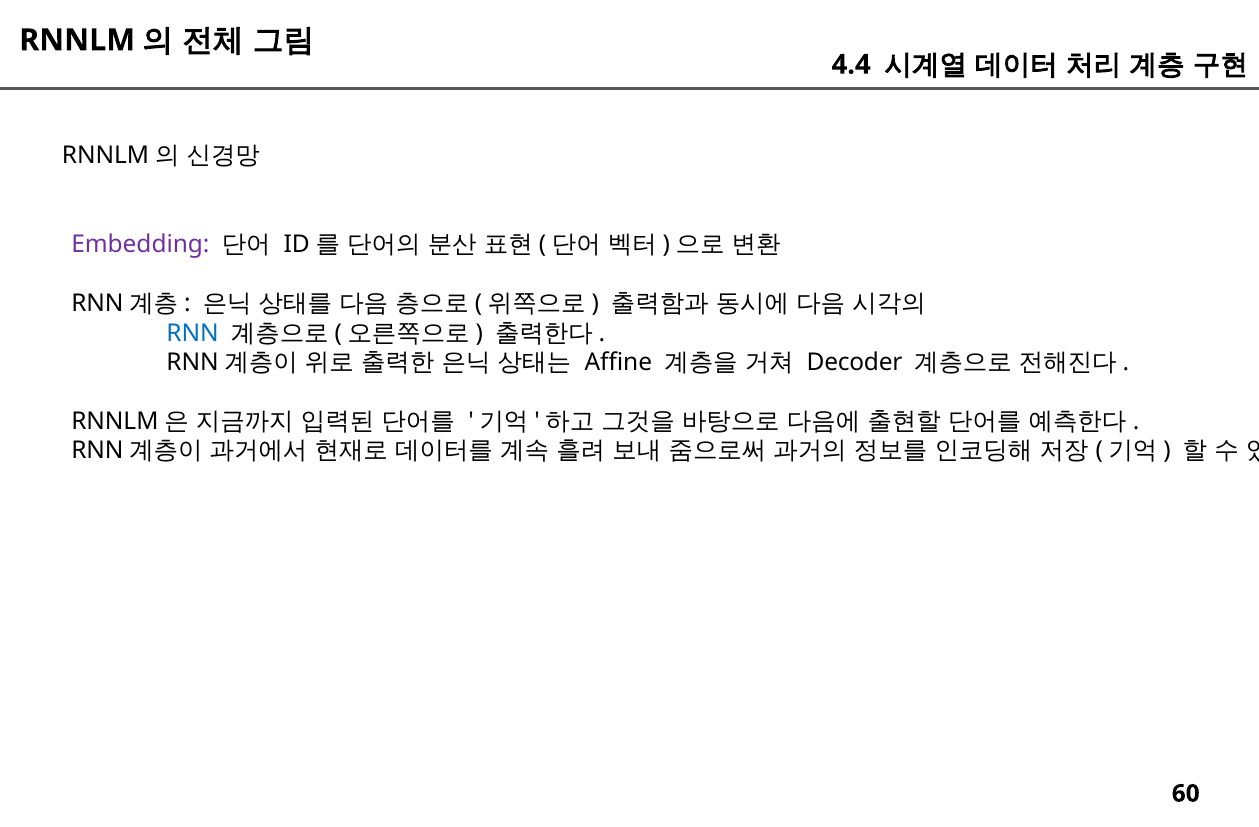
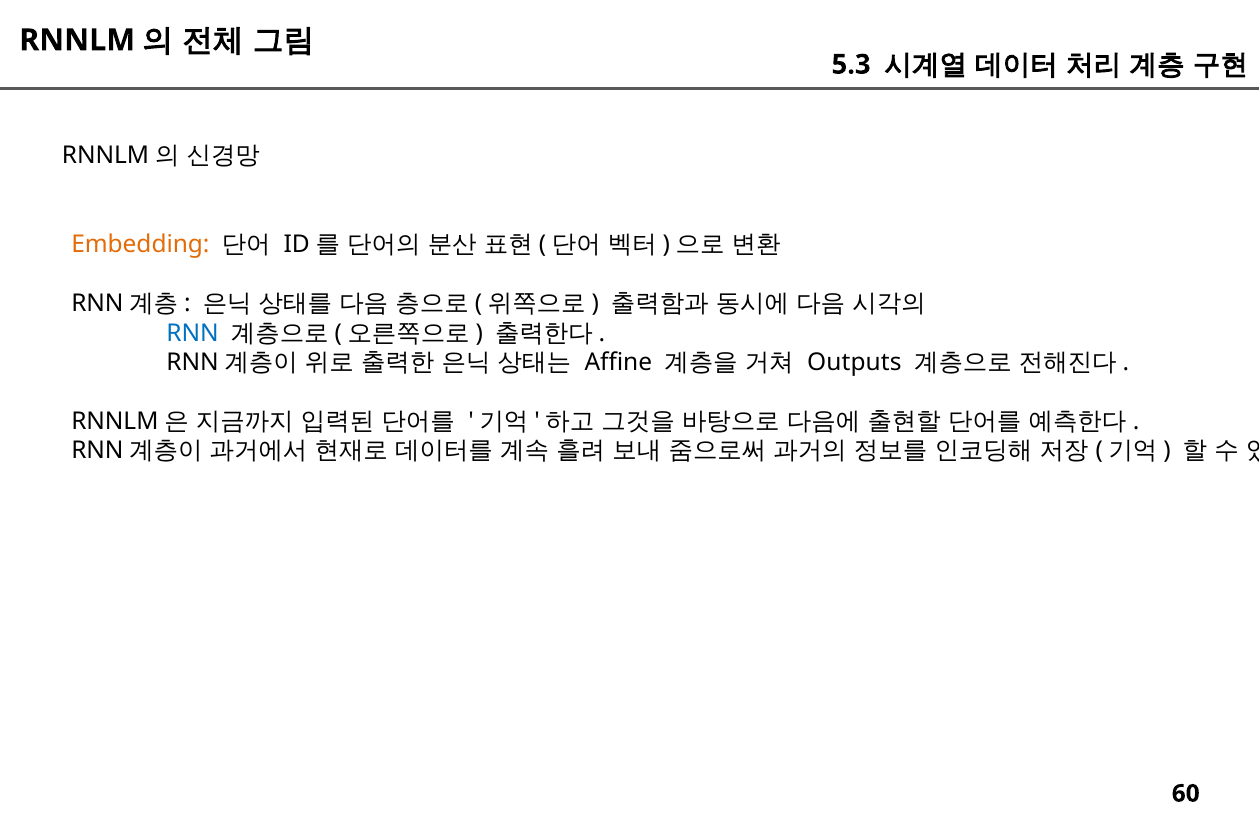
4.4: 4.4 -> 5.3 (851, 65)
Embedding colour: purple -> orange (140, 245)
Decoder: Decoder -> Outputs (854, 362)
